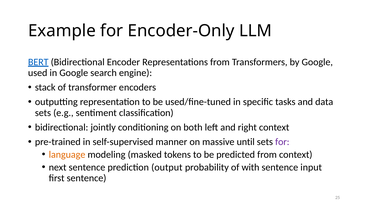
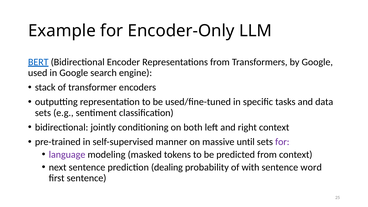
language colour: orange -> purple (67, 155)
output: output -> dealing (167, 167)
input: input -> word (311, 167)
